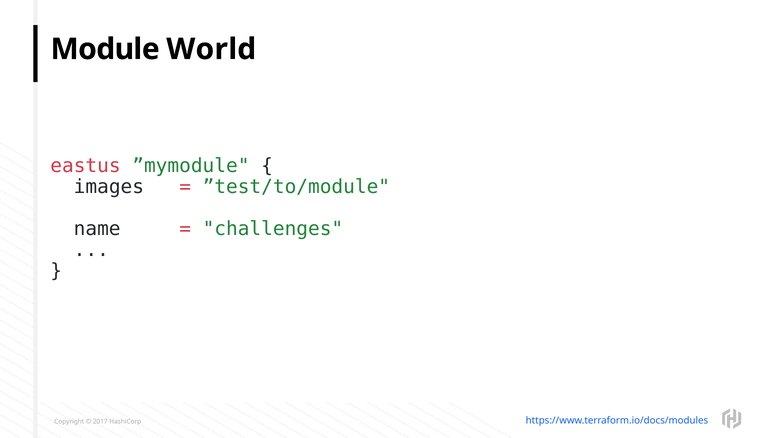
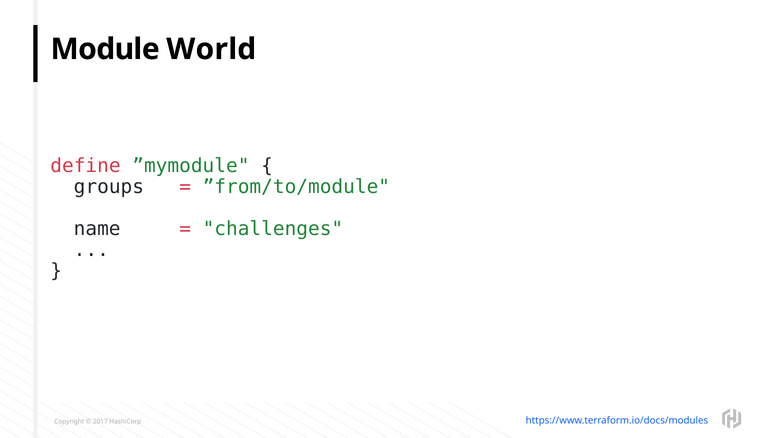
eastus: eastus -> define (85, 166)
images: images -> groups (109, 187)
”test/to/module: ”test/to/module -> ”from/to/module (296, 187)
